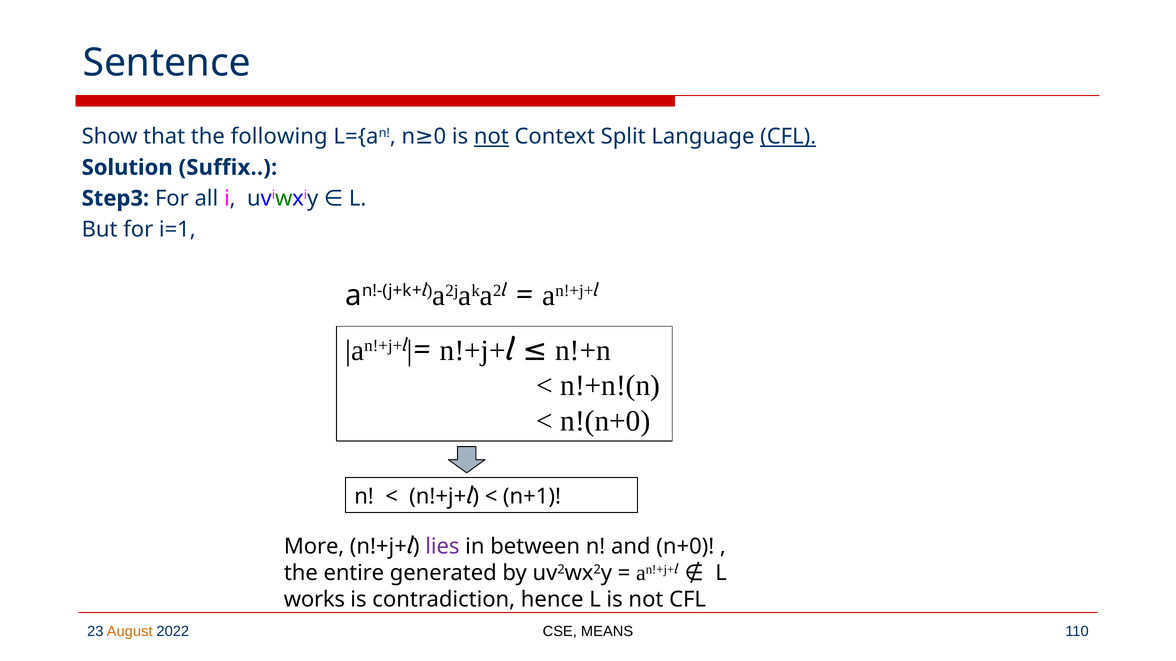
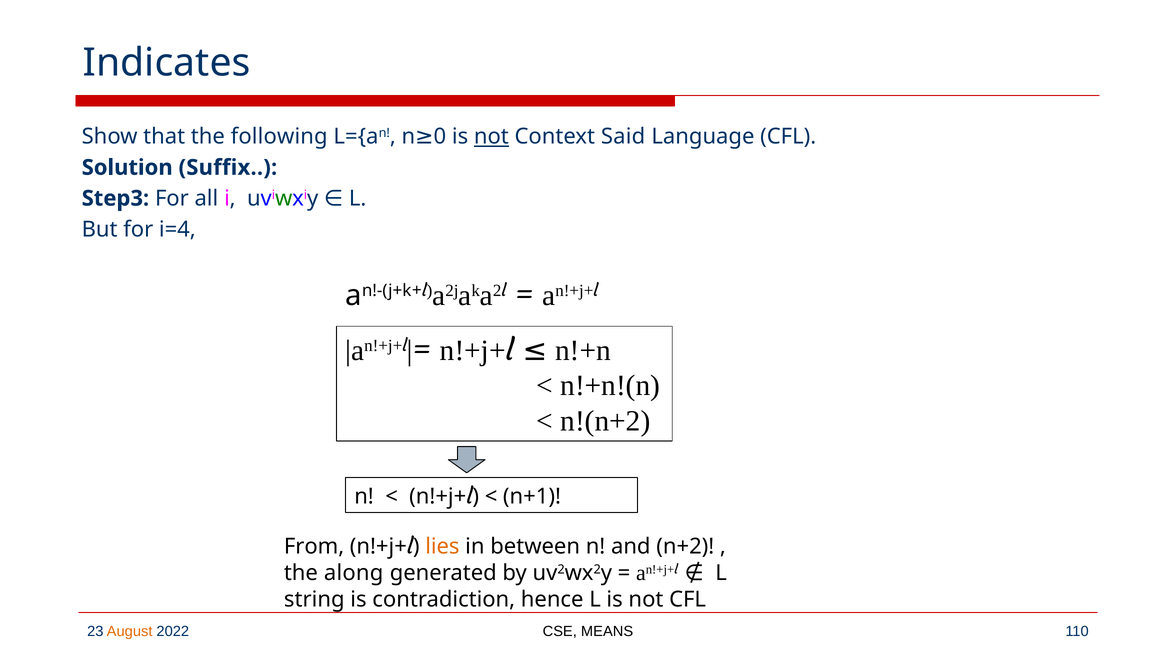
Sentence: Sentence -> Indicates (167, 63)
Split: Split -> Said (623, 137)
CFL underline: present -> none (788, 137)
i=1: i=1 -> i=4 (177, 229)
n!(n+0: n!(n+0 -> n!(n+2 (605, 421)
More: More -> From (314, 547)
lies colour: purple -> orange (442, 547)
n+0: n+0 -> n+2 (685, 547)
entire: entire -> along (354, 573)
works: works -> string (314, 600)
